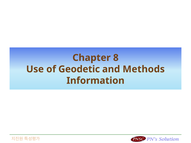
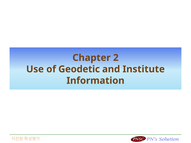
8: 8 -> 2 (116, 58)
Methods: Methods -> Institute (144, 69)
